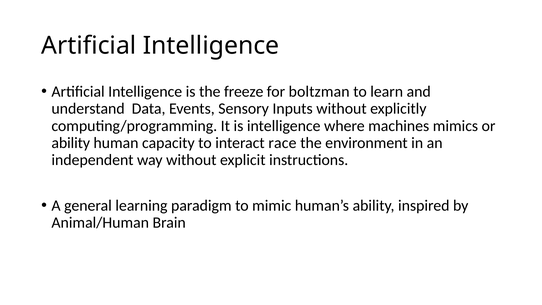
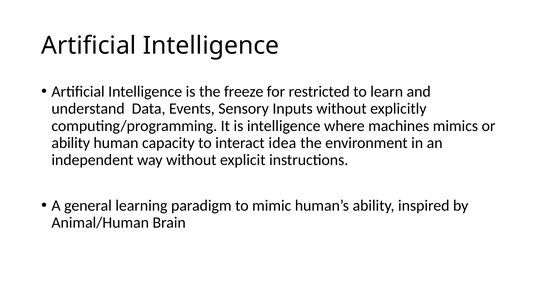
boltzman: boltzman -> restricted (319, 92)
race: race -> idea (282, 143)
